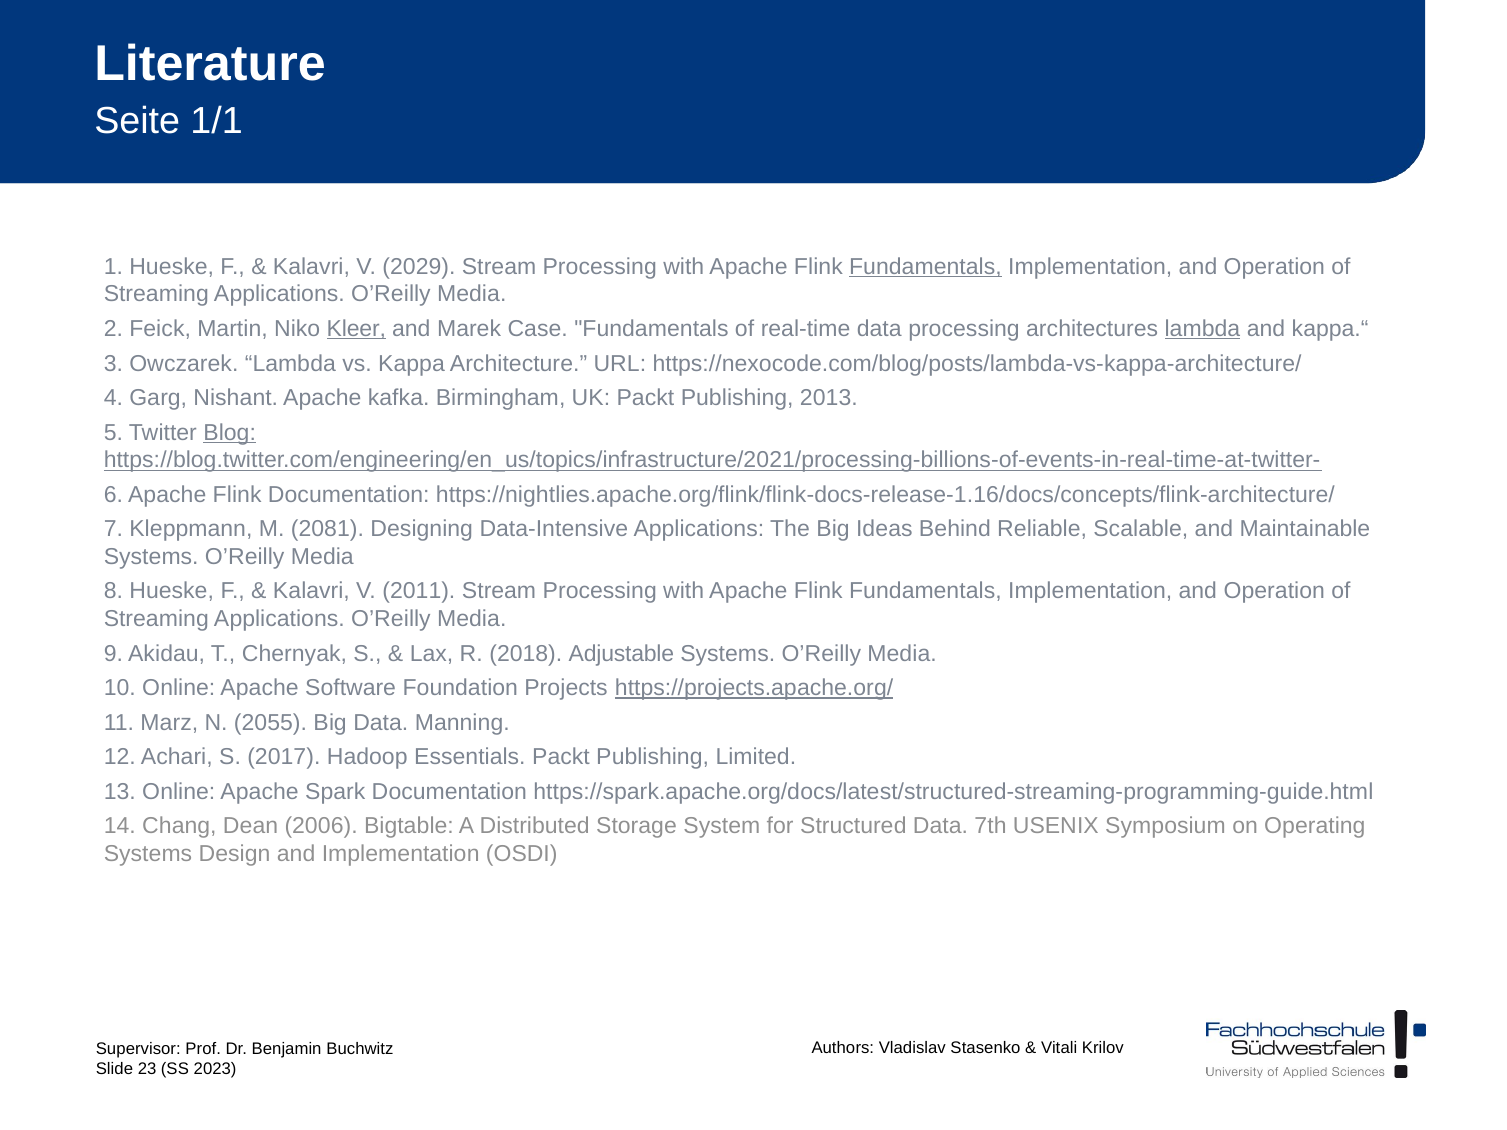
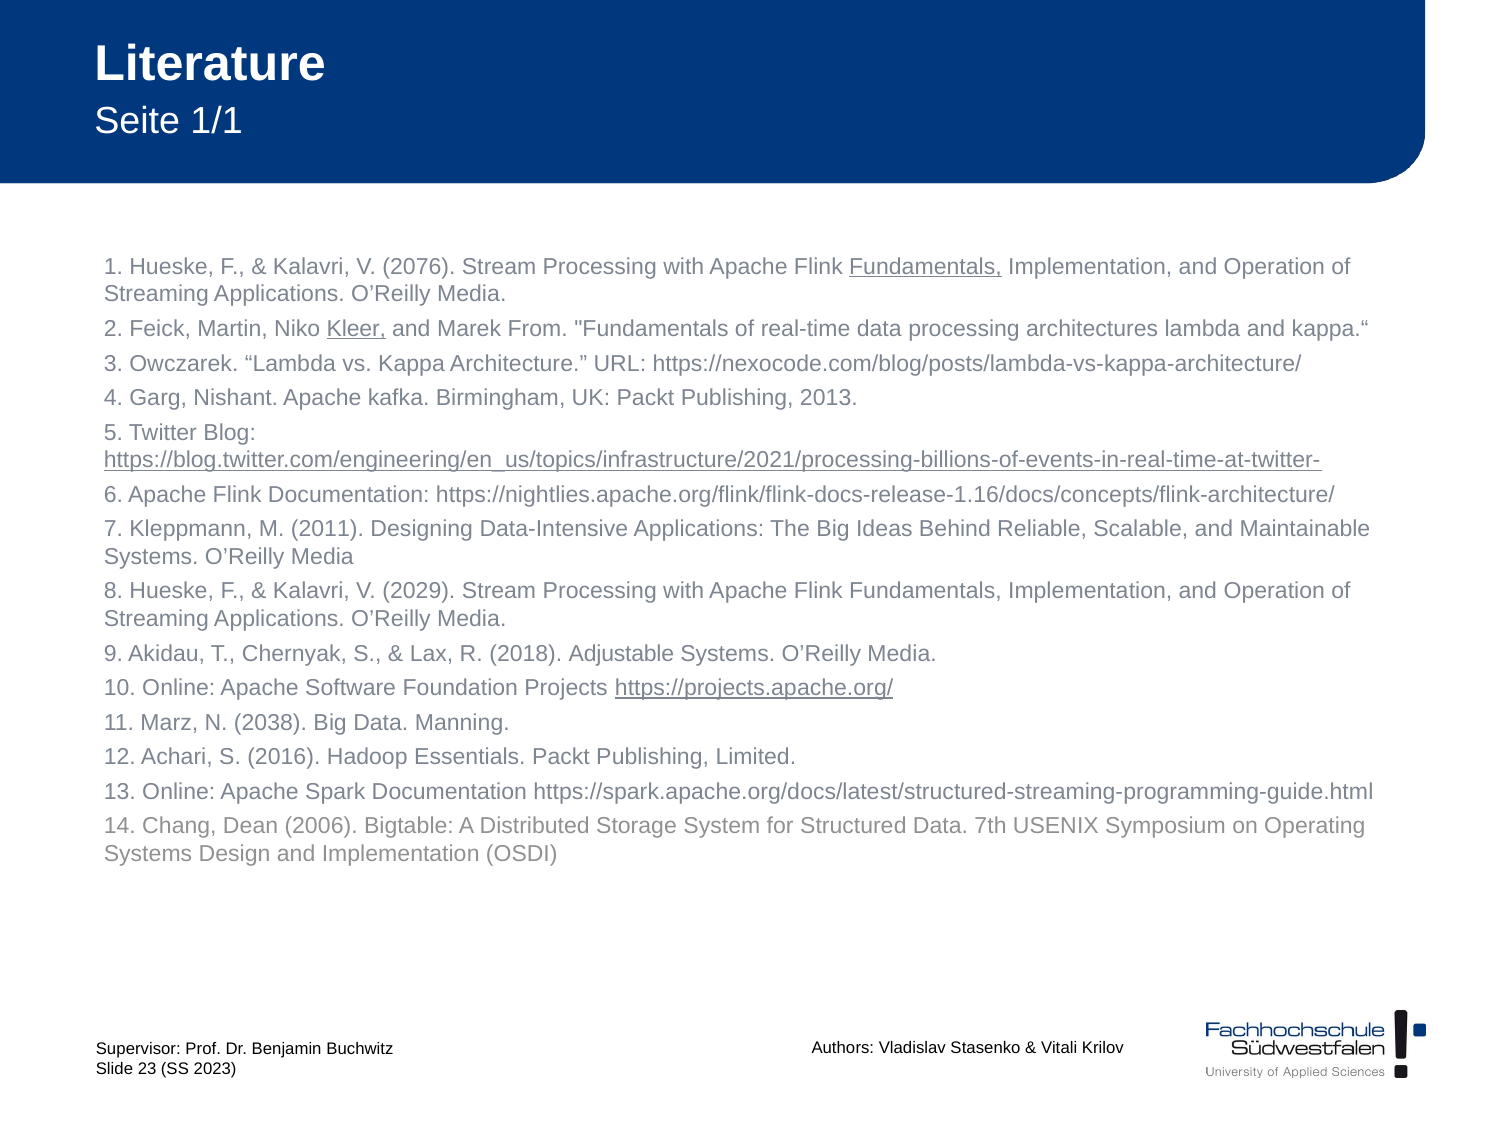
2029: 2029 -> 2076 (419, 267)
Case: Case -> From (538, 329)
lambda underline: present -> none (1202, 329)
Blog underline: present -> none (230, 433)
2081: 2081 -> 2011 (327, 529)
2011: 2011 -> 2029 (419, 591)
2055: 2055 -> 2038 (270, 723)
2017: 2017 -> 2016 (284, 757)
